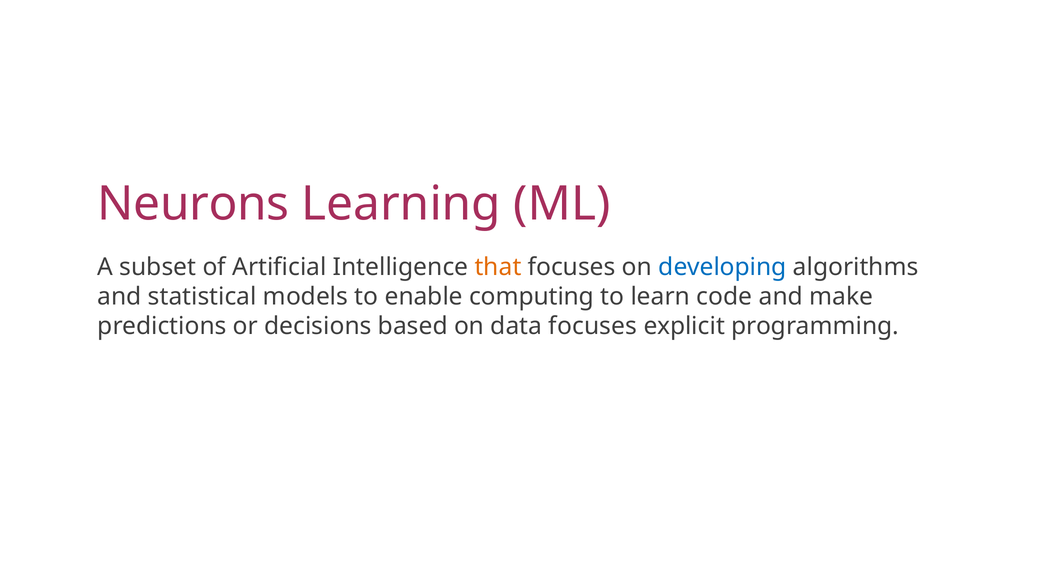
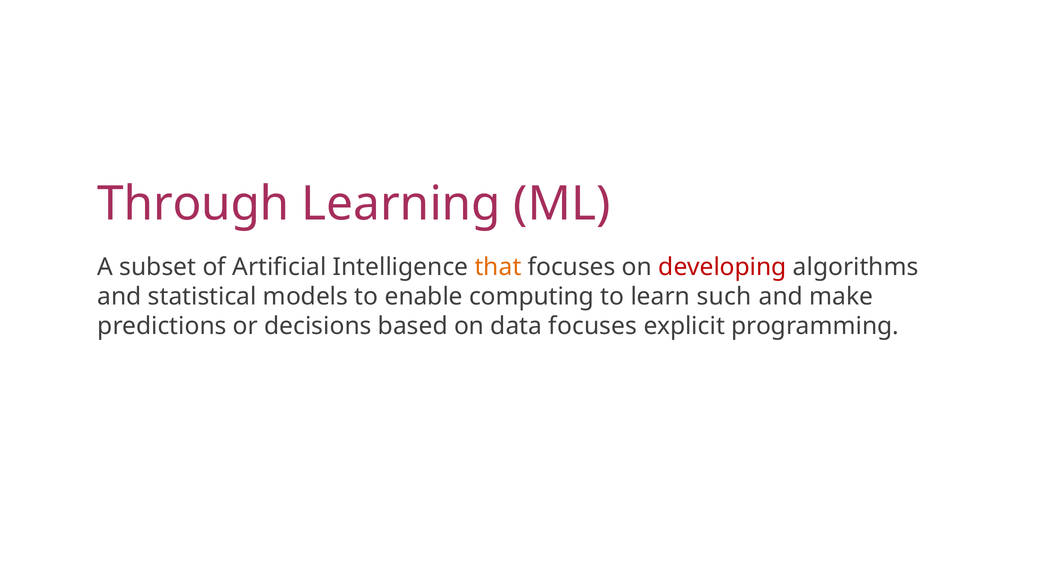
Neurons: Neurons -> Through (193, 204)
developing colour: blue -> red (723, 267)
code: code -> such (724, 297)
